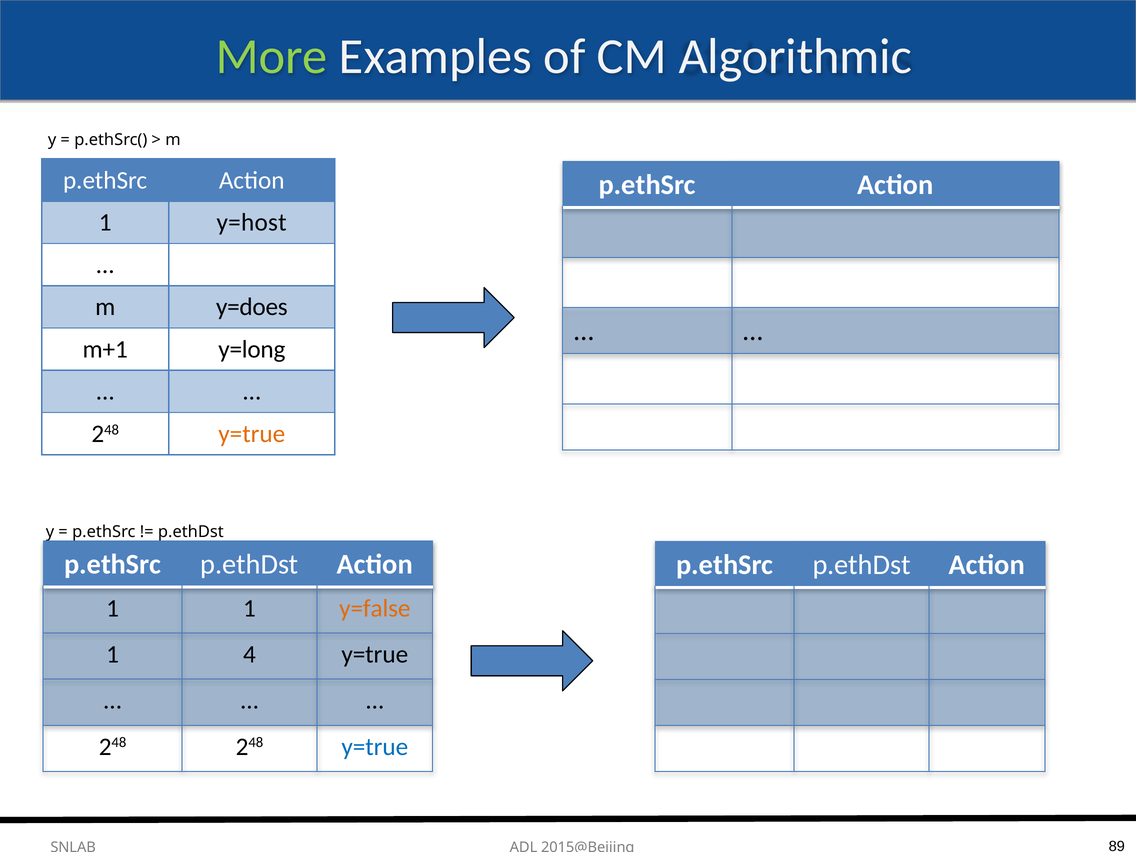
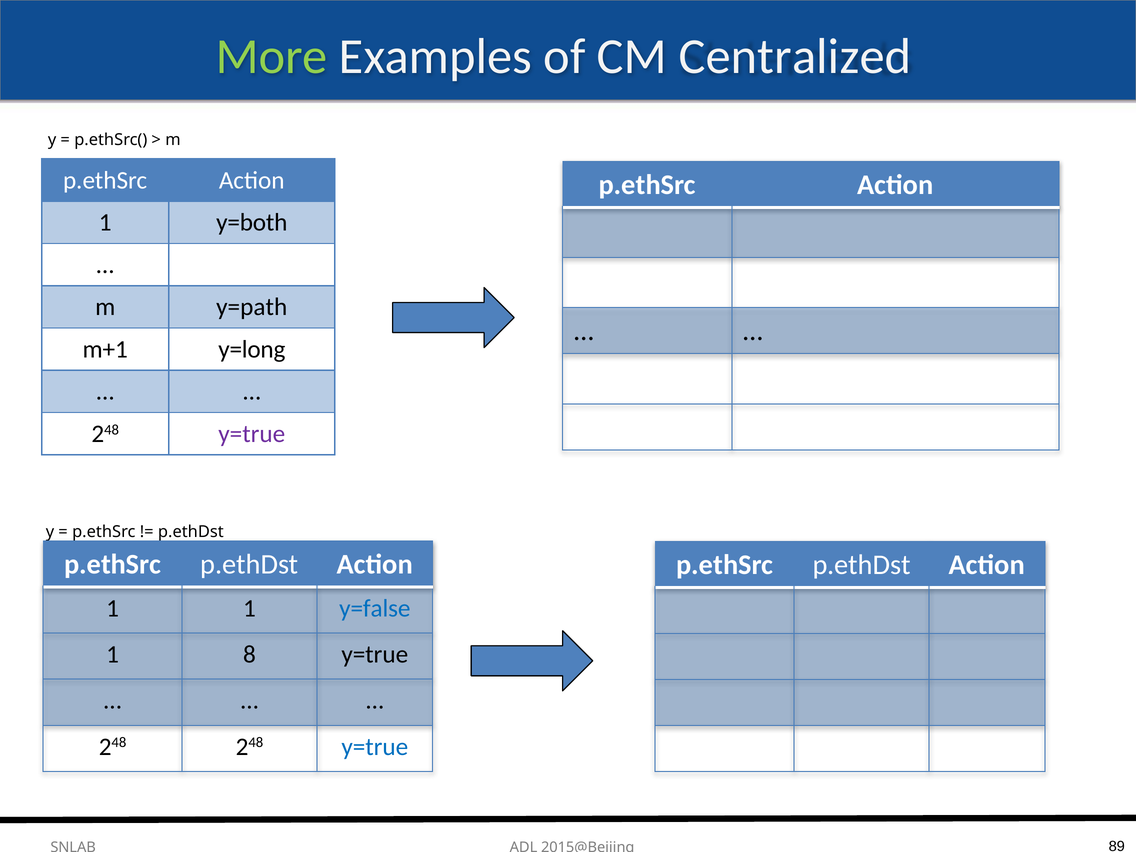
Algorithmic: Algorithmic -> Centralized (795, 57)
y=host: y=host -> y=both (252, 223)
y=does: y=does -> y=path (252, 307)
y=true colour: orange -> purple (252, 434)
y=false colour: orange -> blue (375, 609)
4: 4 -> 8 (250, 655)
